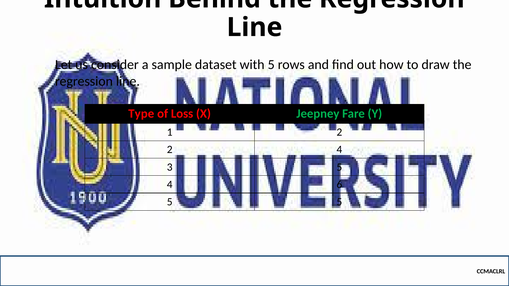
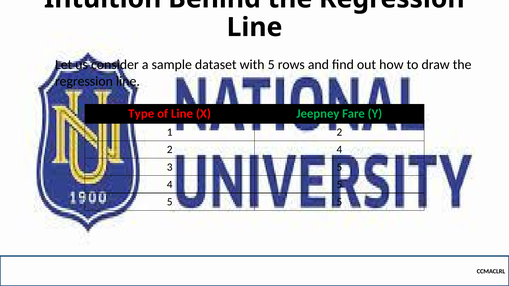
of Loss: Loss -> Line (182, 114)
4 6: 6 -> 5 (339, 185)
